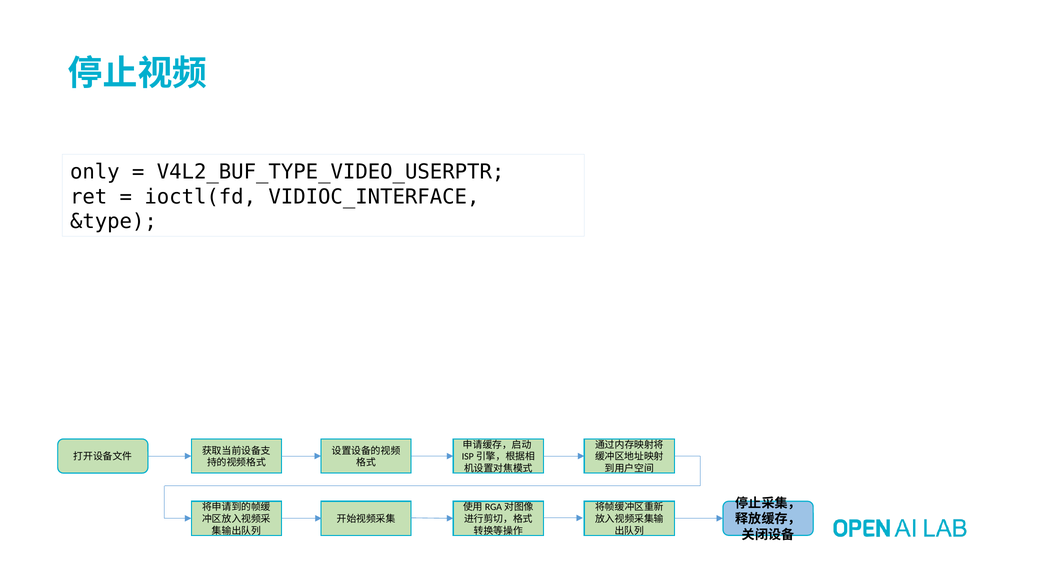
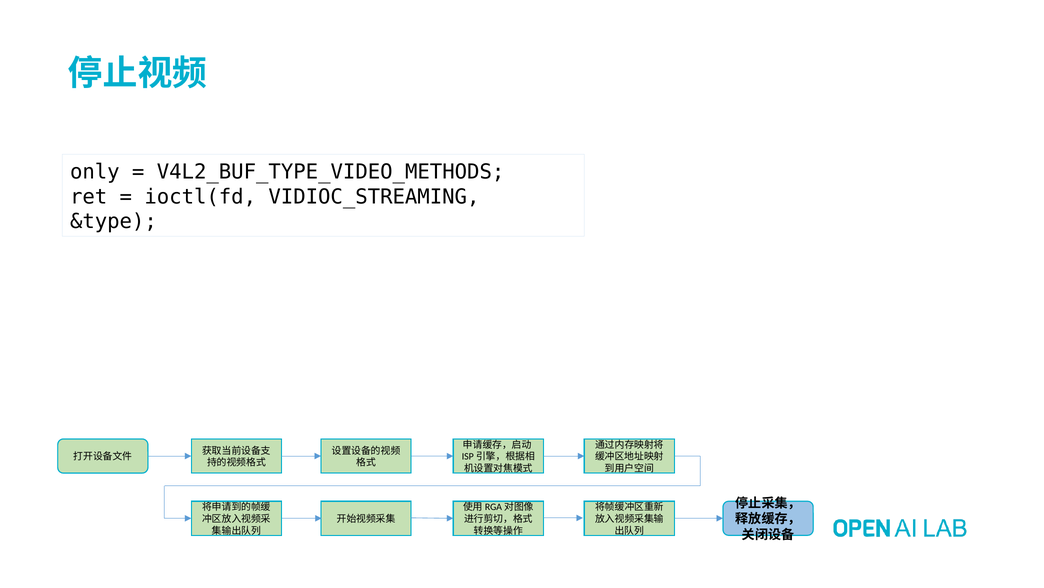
V4L2_BUF_TYPE_VIDEO_USERPTR: V4L2_BUF_TYPE_VIDEO_USERPTR -> V4L2_BUF_TYPE_VIDEO_METHODS (331, 172)
VIDIOC_INTERFACE: VIDIOC_INTERFACE -> VIDIOC_STREAMING (374, 196)
